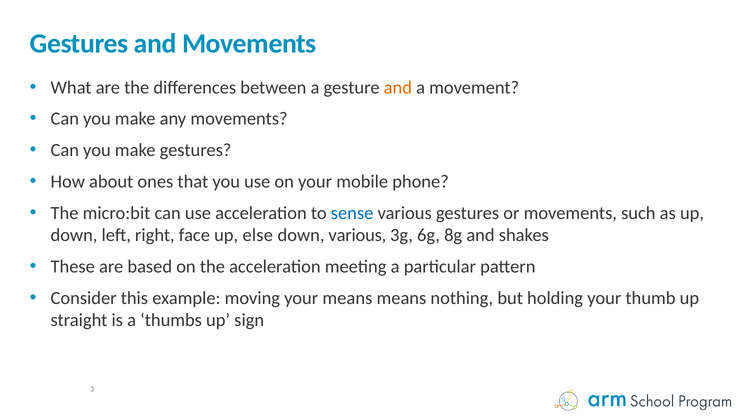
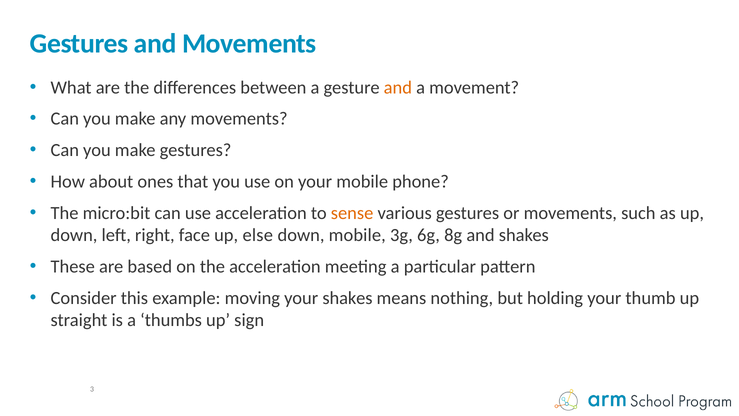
sense colour: blue -> orange (352, 213)
down various: various -> mobile (357, 235)
your means: means -> shakes (347, 298)
